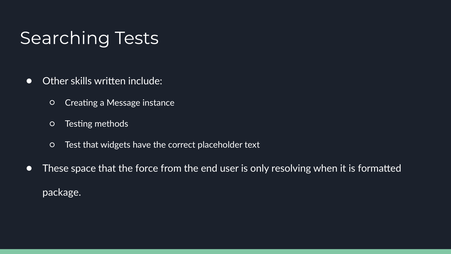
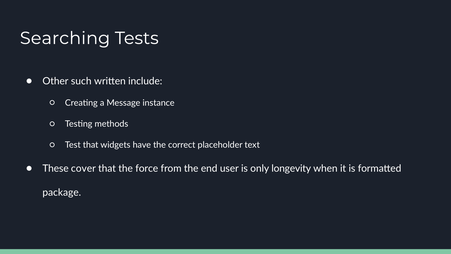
skills: skills -> such (81, 81)
space: space -> cover (83, 168)
resolving: resolving -> longevity (291, 168)
